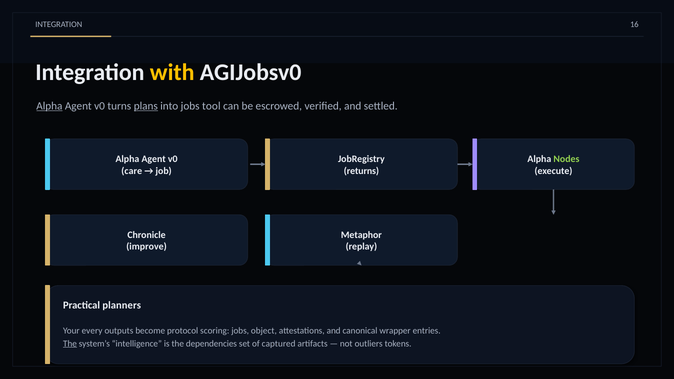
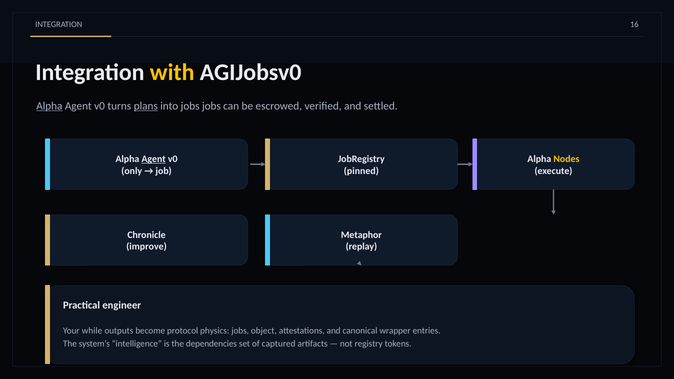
jobs tool: tool -> jobs (211, 106)
Agent underline: none -> present (154, 159)
Nodes colour: light green -> yellow (566, 159)
care: care -> only (132, 171)
returns: returns -> pinned (361, 171)
planners: planners -> engineer (122, 306)
every: every -> while (92, 331)
scoring: scoring -> physics (215, 331)
The underline: present -> none (70, 344)
outliers: outliers -> registry (369, 344)
